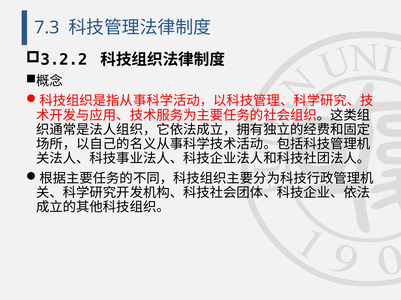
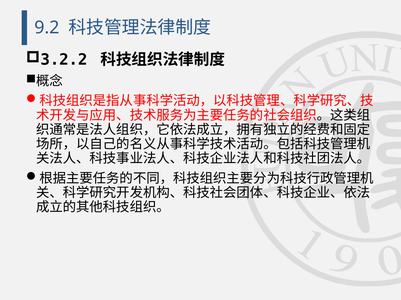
7.3: 7.3 -> 9.2 (47, 28)
